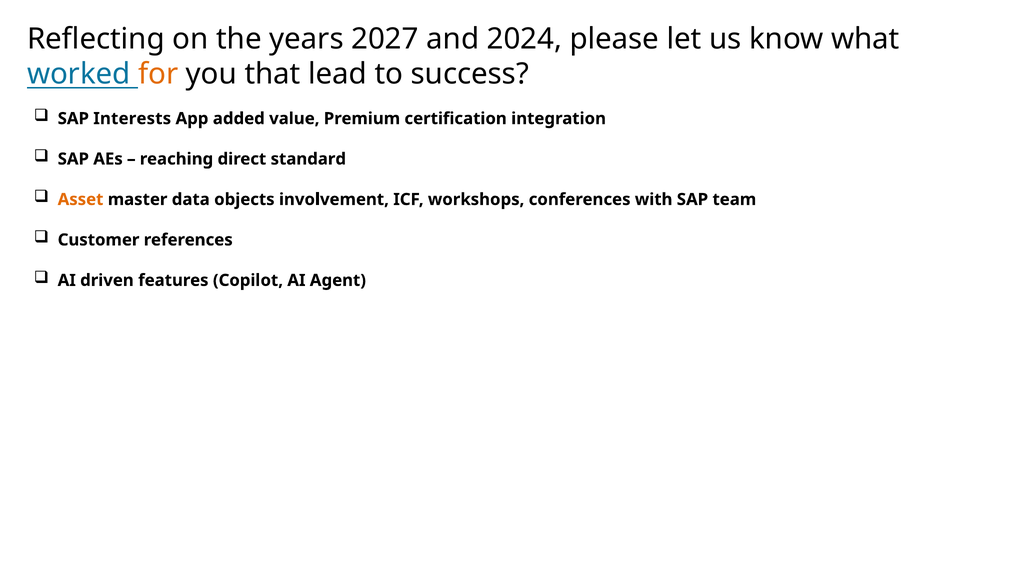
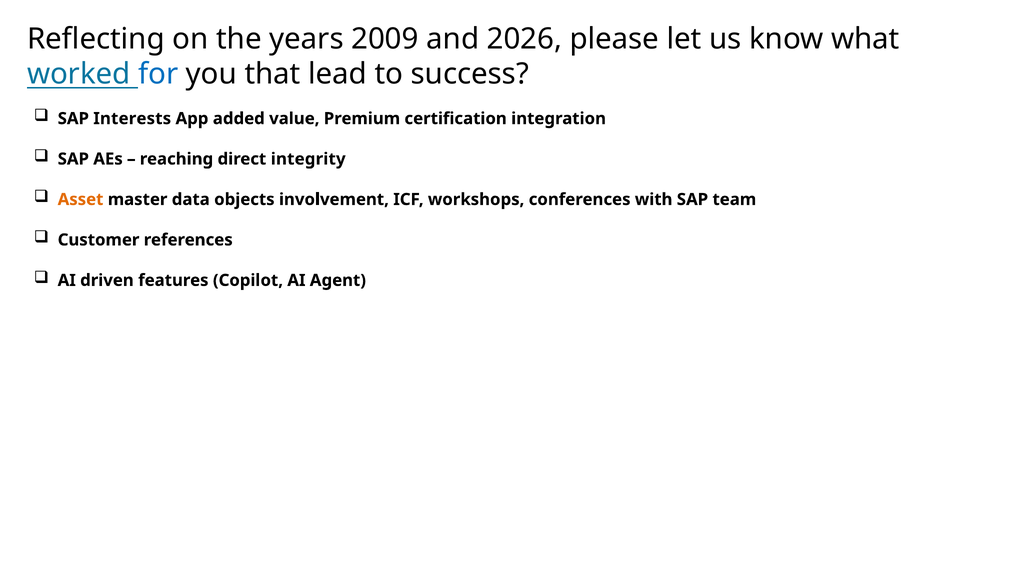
2027: 2027 -> 2009 (385, 39)
2024: 2024 -> 2026 (524, 39)
for colour: orange -> blue (158, 74)
standard: standard -> integrity (308, 159)
